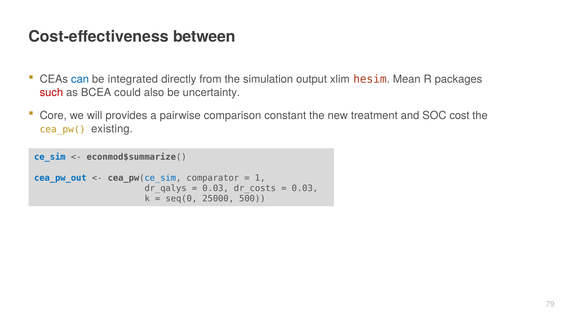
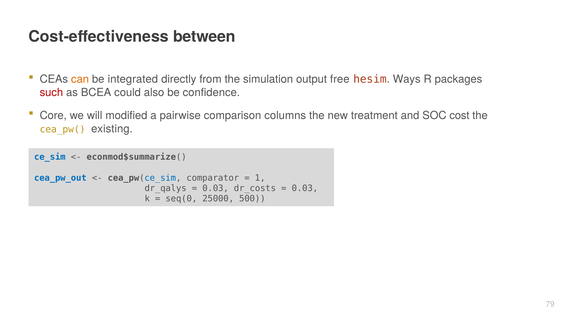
can colour: blue -> orange (80, 79)
xlim: xlim -> free (340, 79)
Mean: Mean -> Ways (407, 79)
uncertainty: uncertainty -> confidence (211, 93)
provides: provides -> modified (126, 115)
constant: constant -> columns (285, 115)
